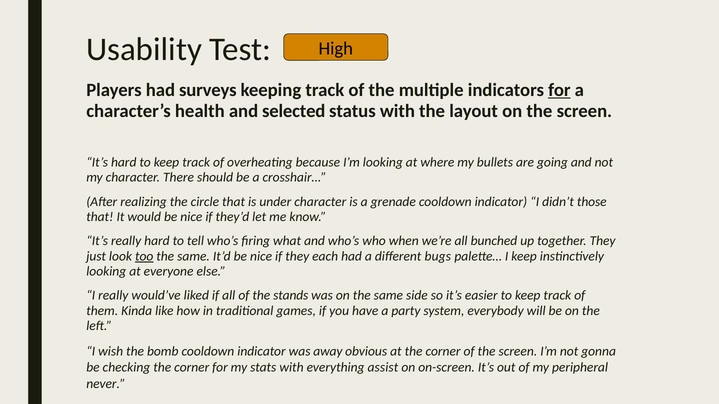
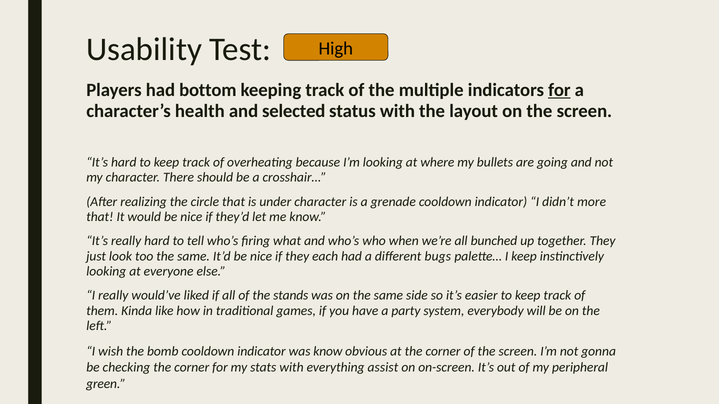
surveys: surveys -> bottom (208, 90)
those: those -> more (592, 202)
too underline: present -> none (144, 256)
was away: away -> know (328, 352)
never: never -> green (106, 384)
